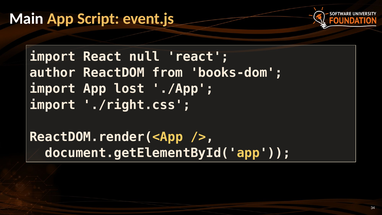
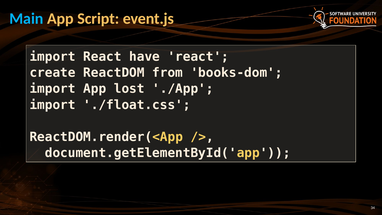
Main colour: white -> light blue (26, 19)
null: null -> have (145, 57)
author: author -> create (53, 73)
./right.css: ./right.css -> ./float.css (137, 105)
